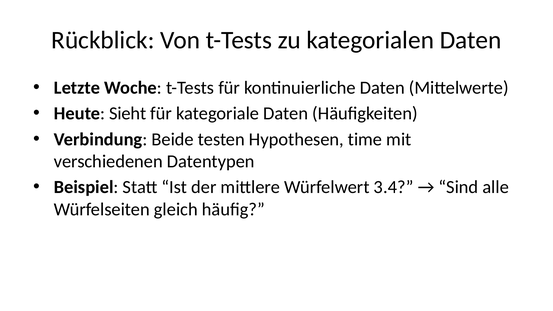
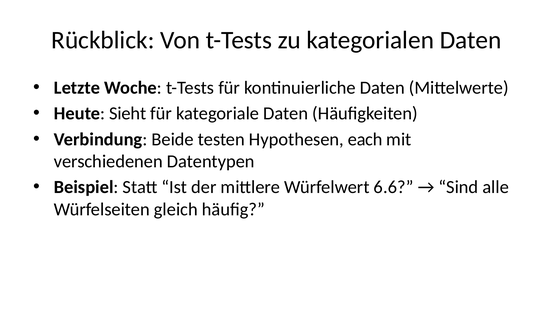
time: time -> each (365, 139)
3.4: 3.4 -> 6.6 (394, 187)
